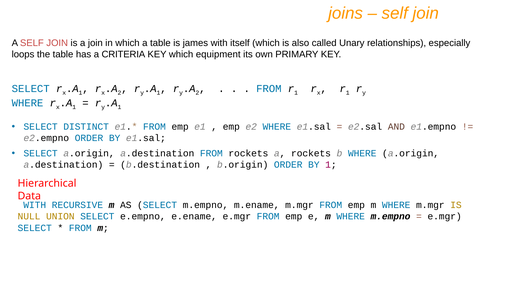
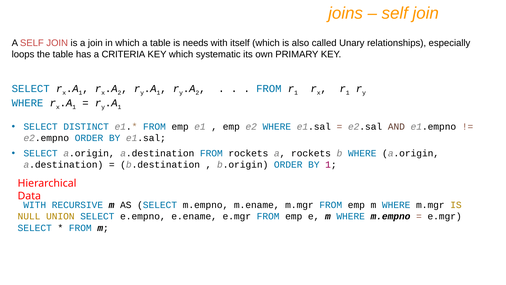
james: james -> needs (195, 43)
equipment: equipment -> systematic (218, 54)
